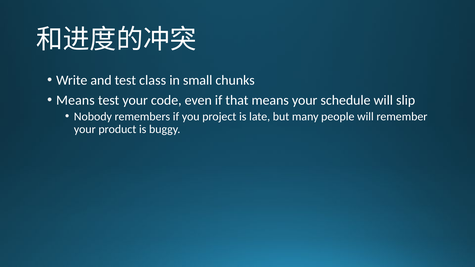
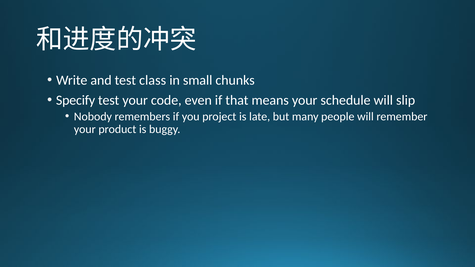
Means: Means -> Specify (76, 100)
